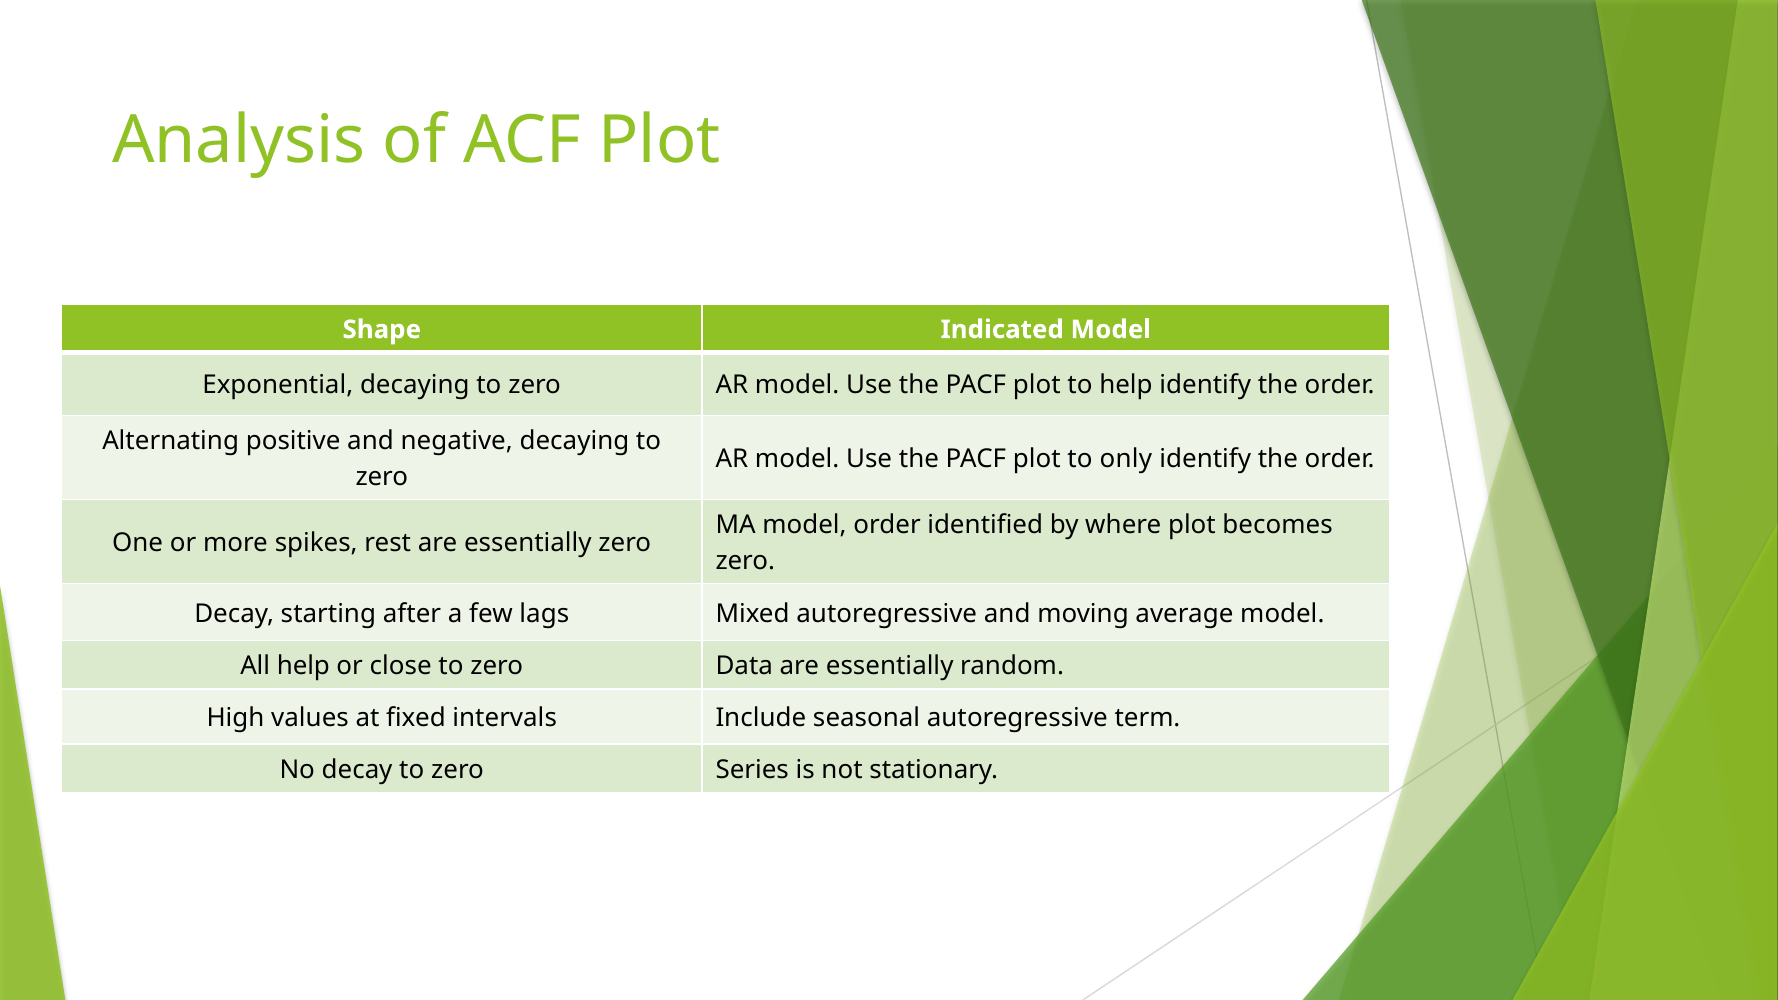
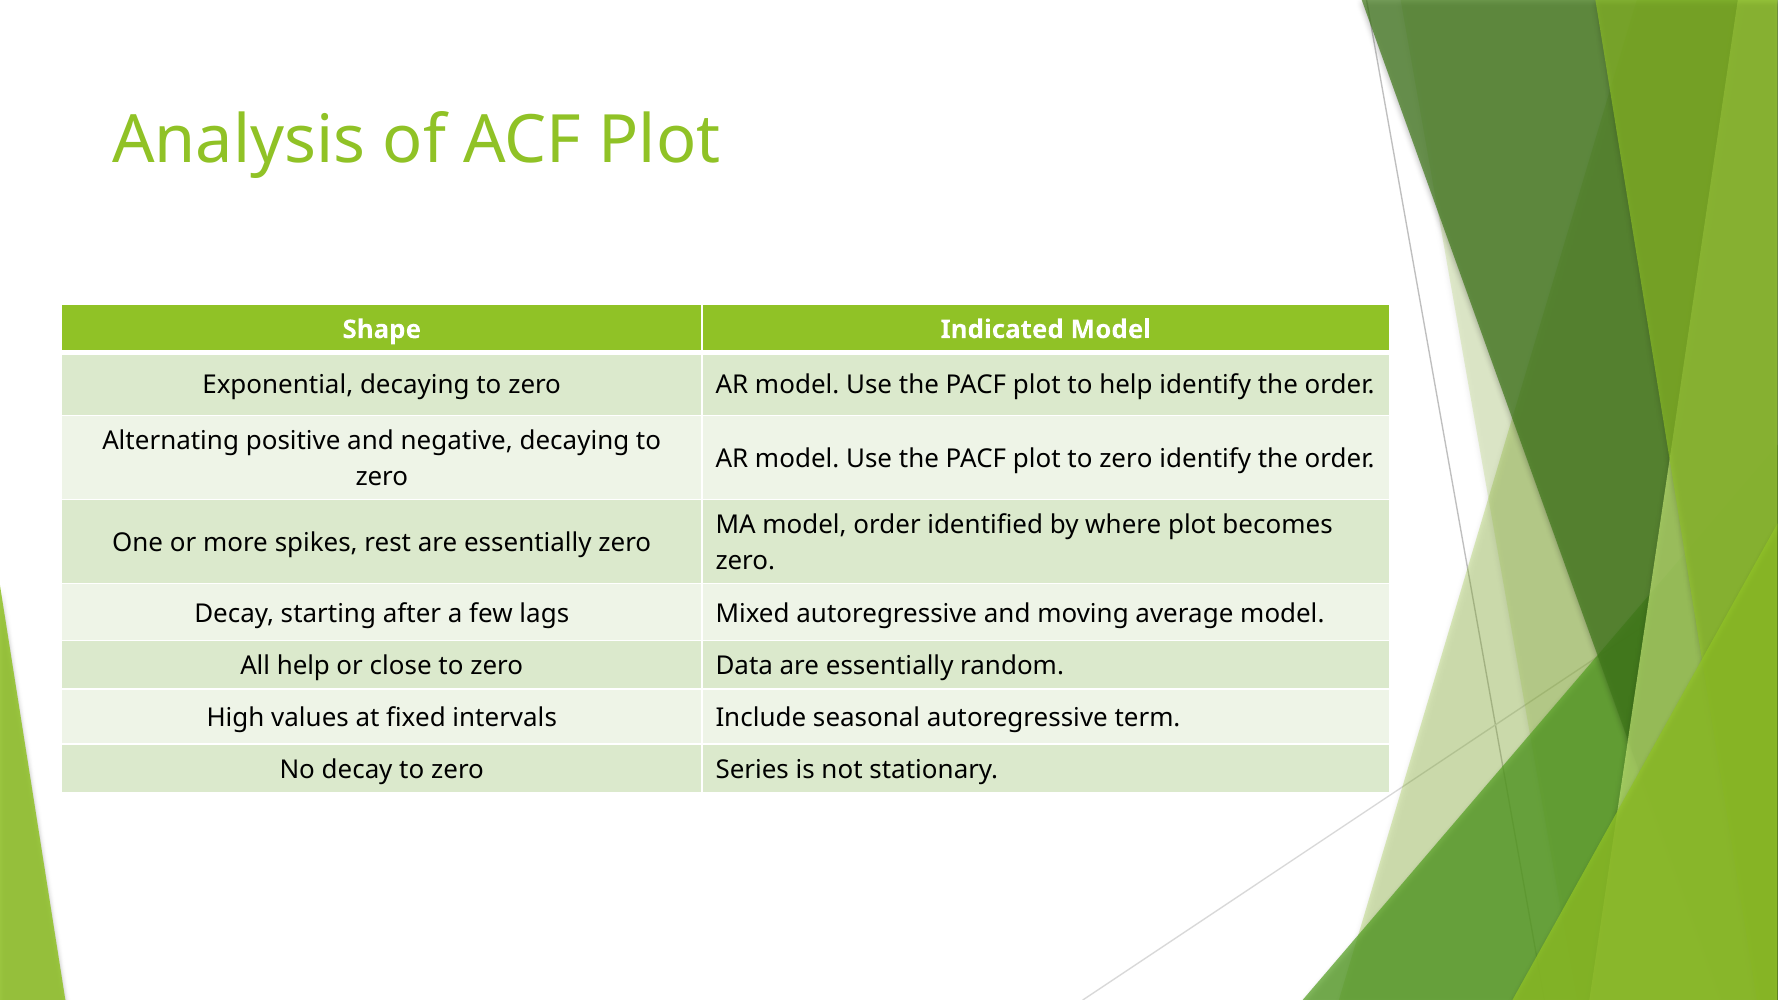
plot to only: only -> zero (1126, 459)
